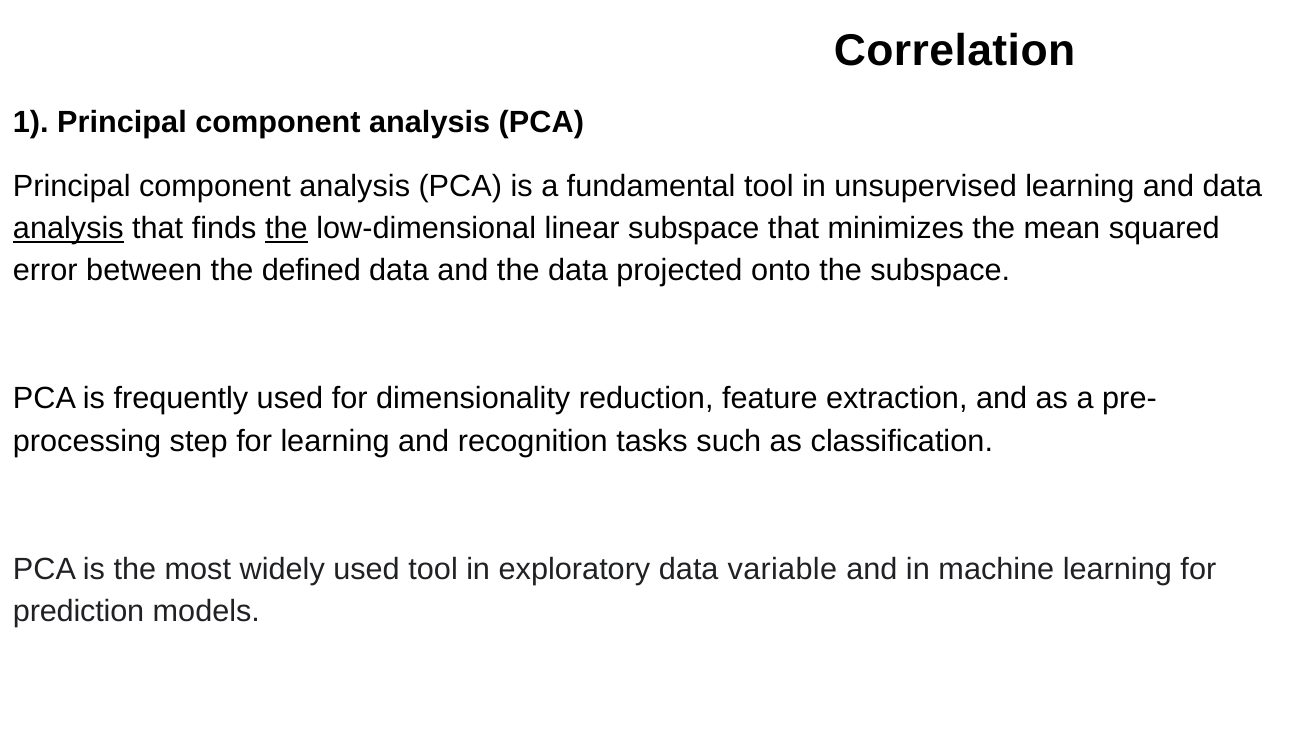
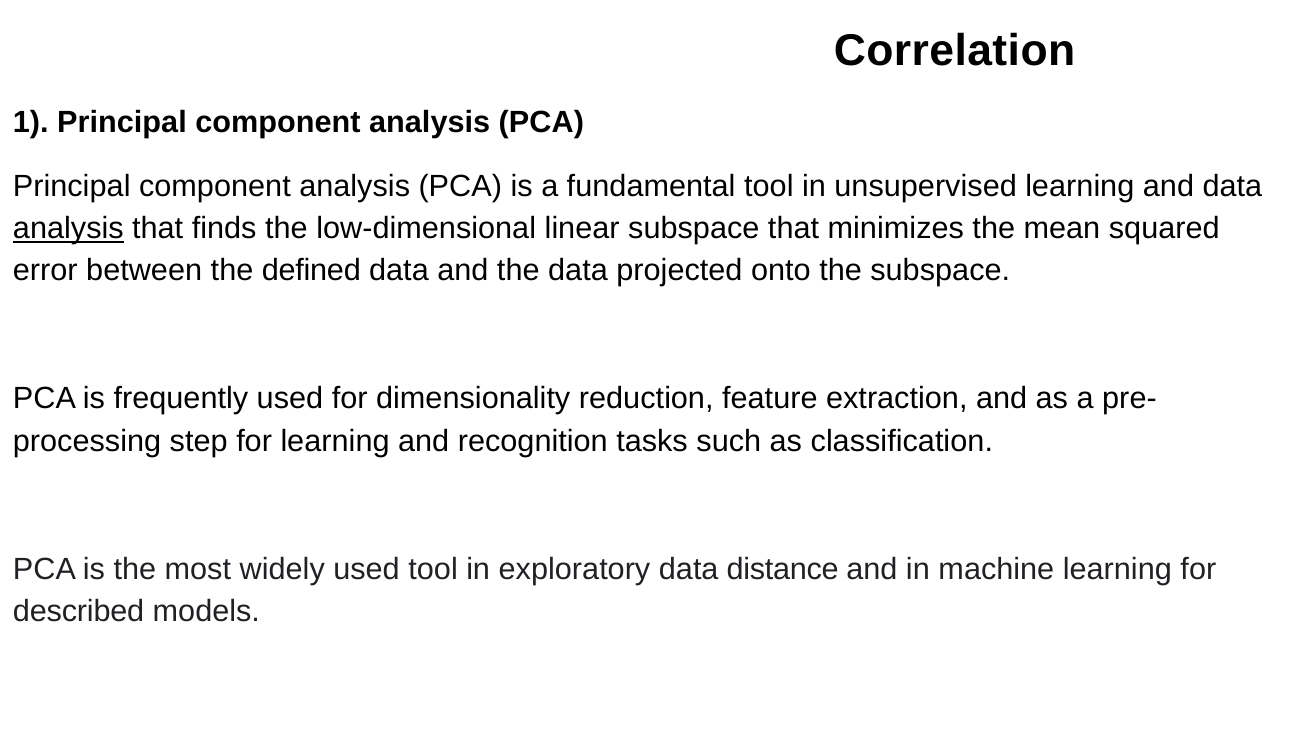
the underline: present -> none (286, 228)
variable: variable -> distance (783, 569)
prediction: prediction -> described (79, 611)
